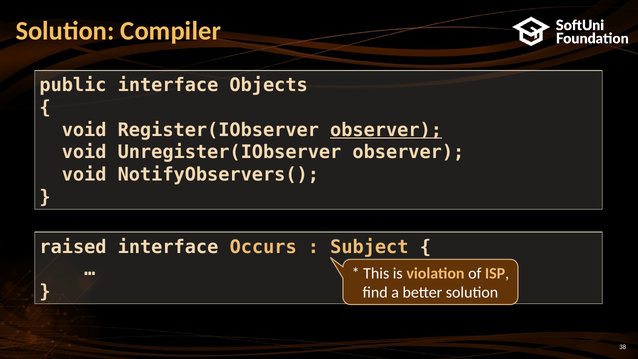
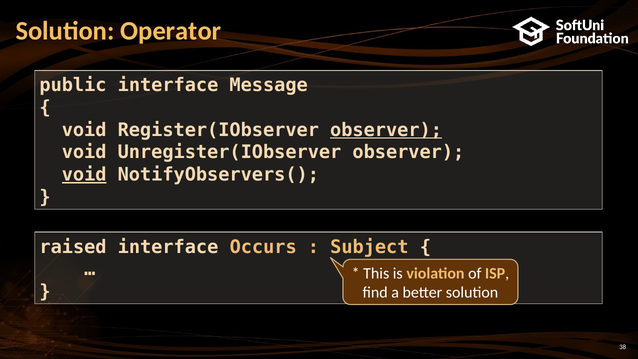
Compiler: Compiler -> Operator (171, 31)
Objects: Objects -> Message (269, 85)
void underline: none -> present (84, 175)
